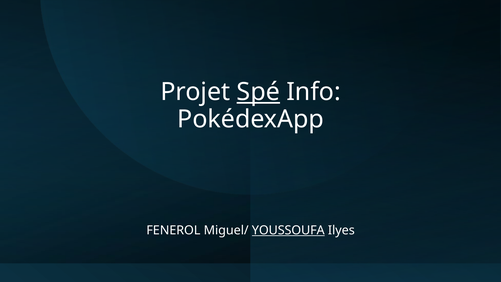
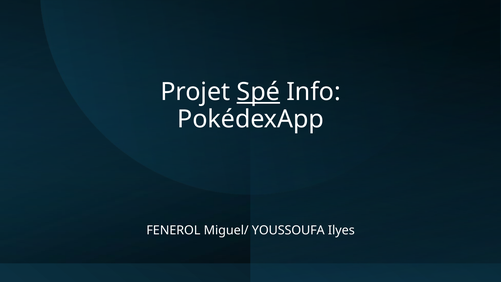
YOUSSOUFA underline: present -> none (288, 230)
